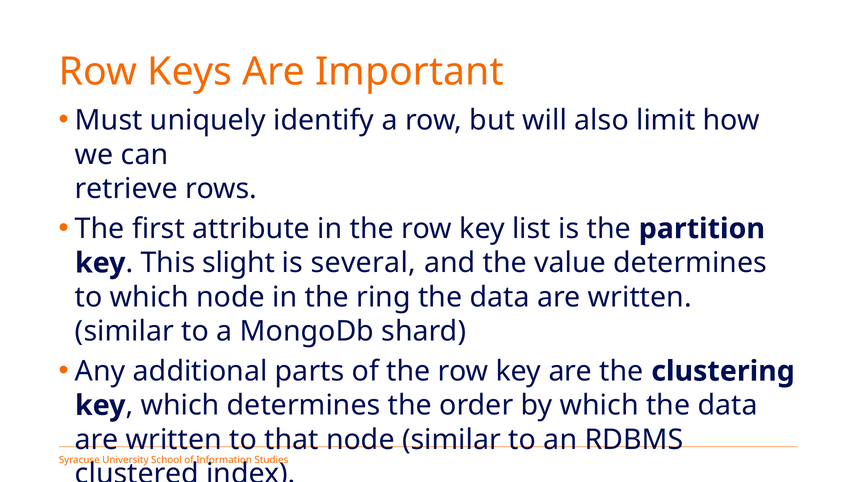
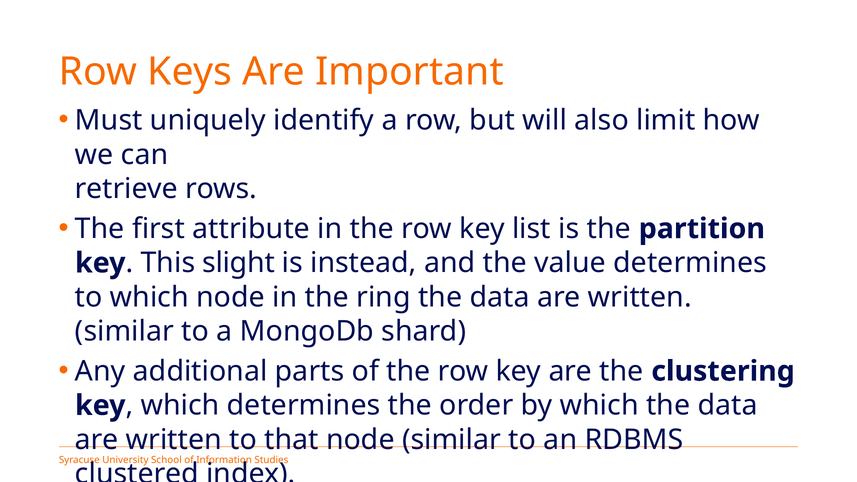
several: several -> instead (363, 263)
